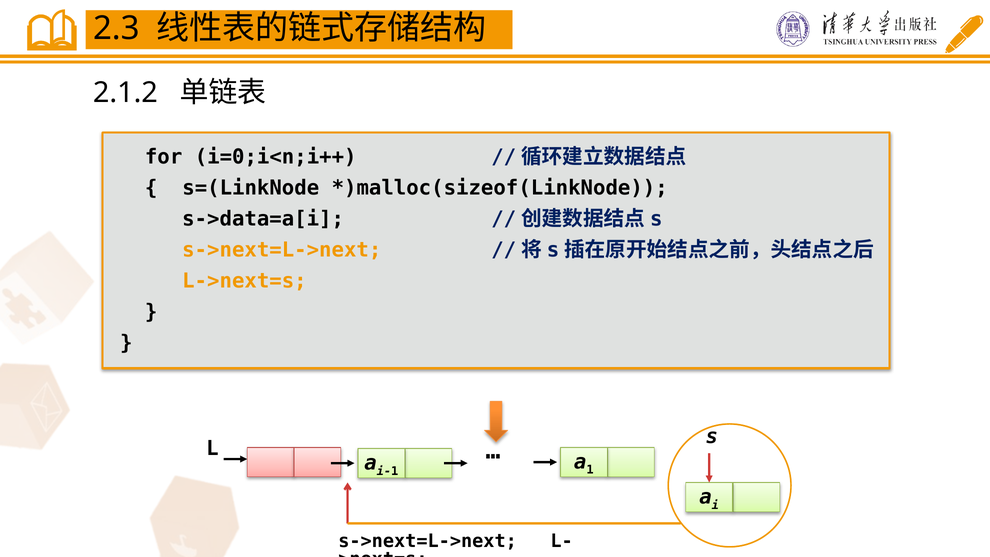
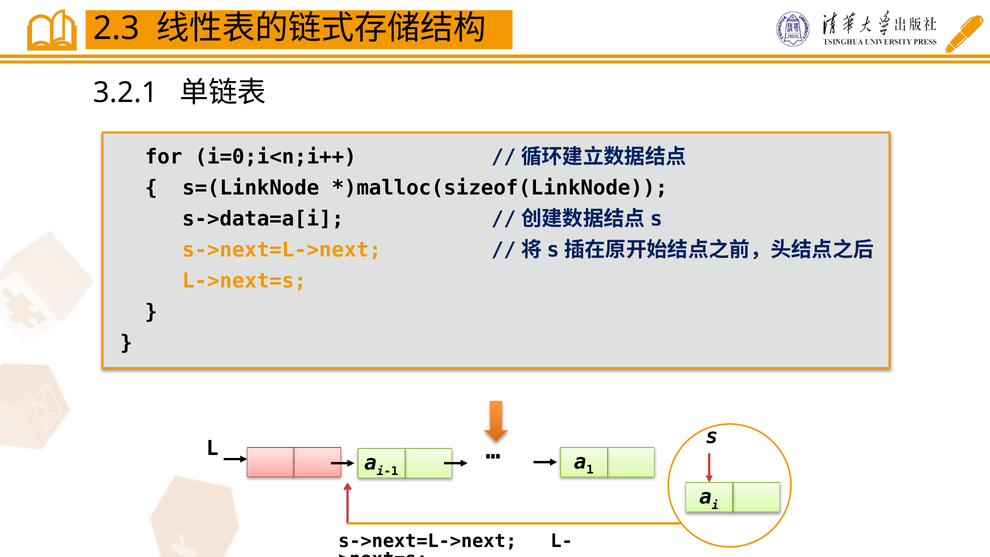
2.1.2: 2.1.2 -> 3.2.1 (125, 92)
